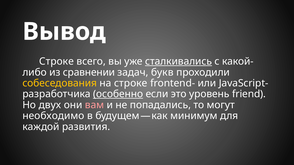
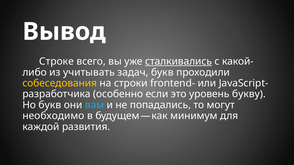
сравнении: сравнении -> учитывать (89, 72)
на строке: строке -> строки (131, 83)
особенно underline: present -> none (118, 94)
friend: friend -> букву (249, 94)
Но двух: двух -> букв (50, 105)
вам colour: pink -> light blue (95, 105)
